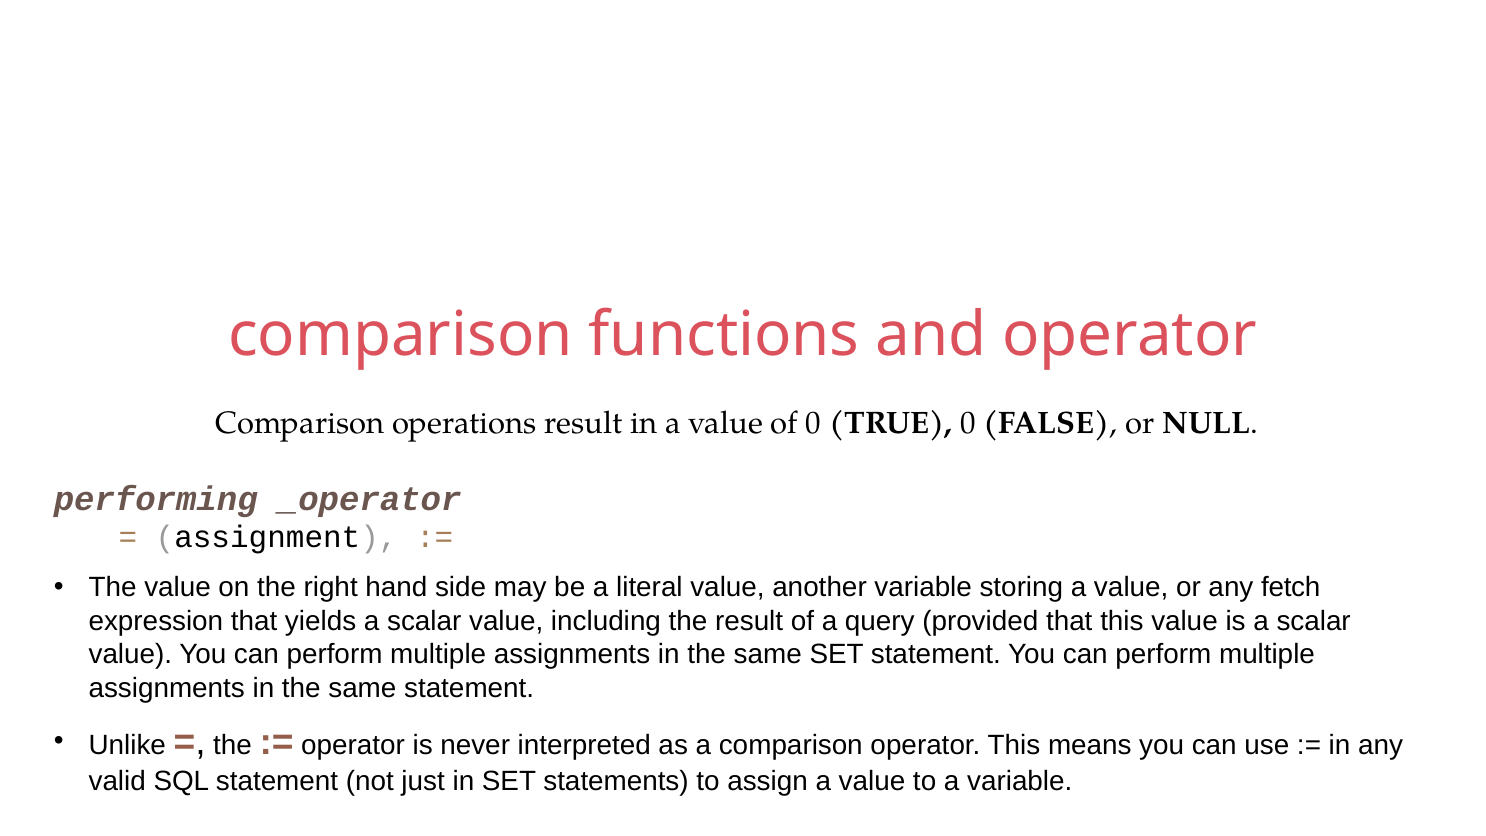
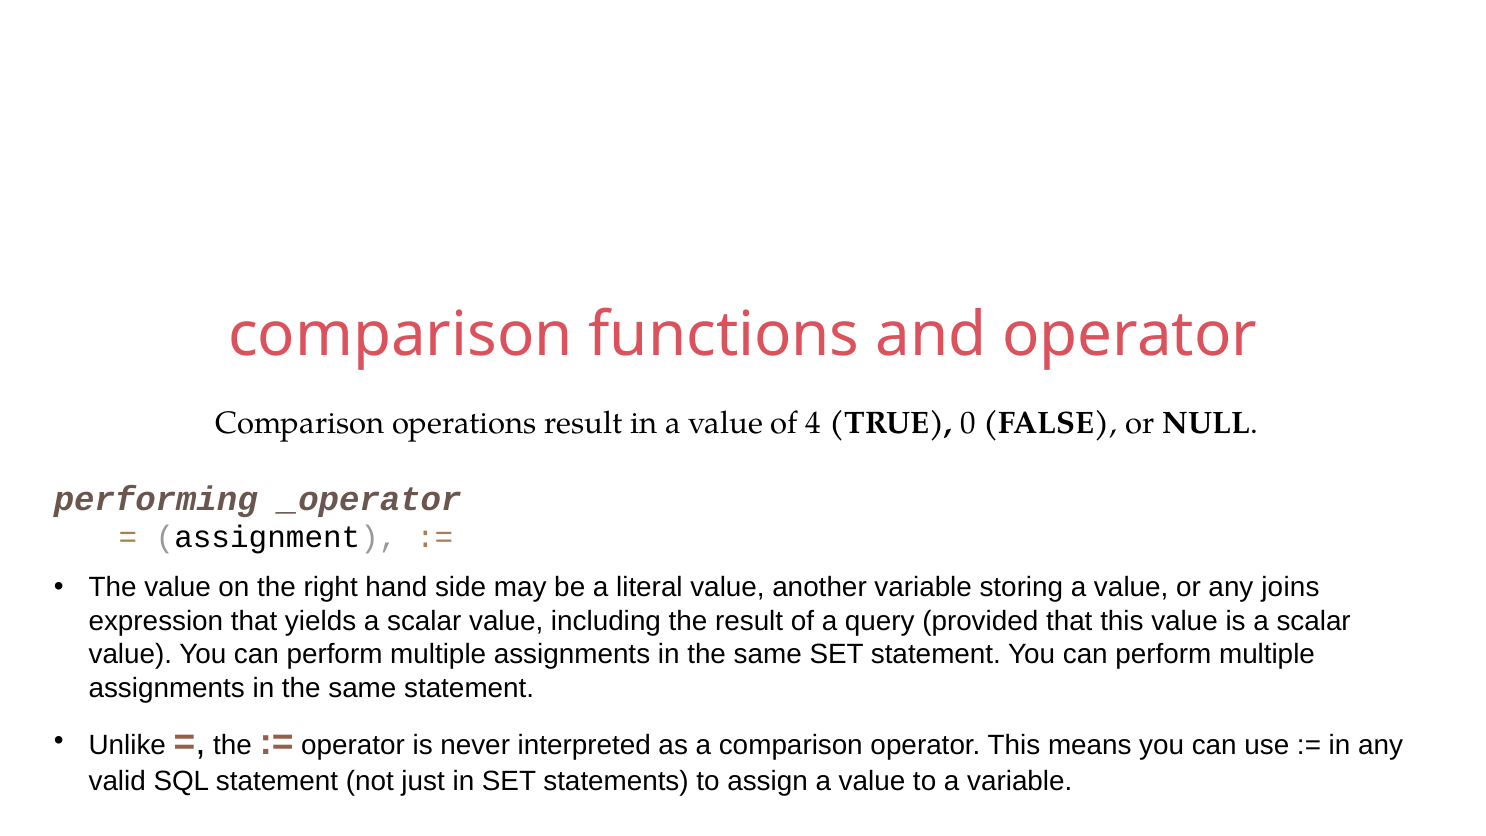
of 0: 0 -> 4 (814, 423)
fetch: fetch -> joins (1290, 588)
